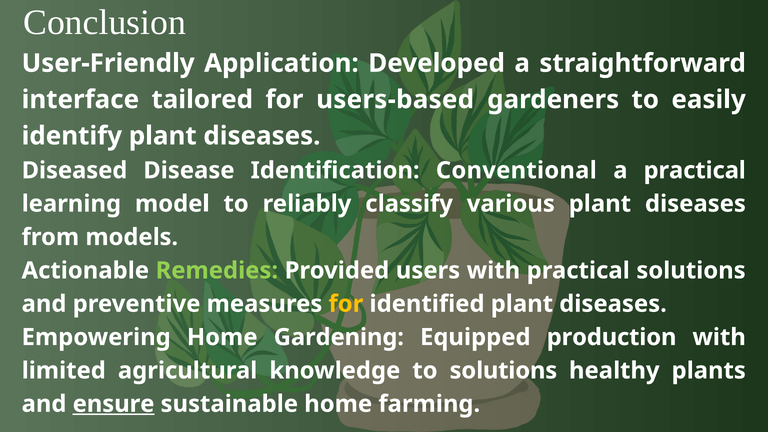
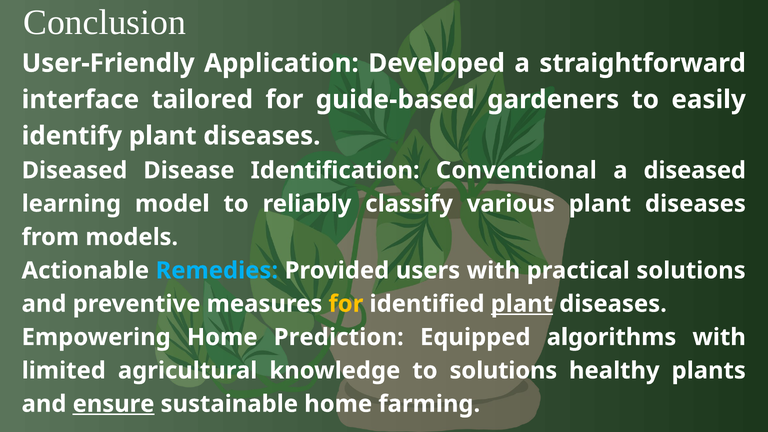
users-based: users-based -> guide-based (395, 100)
a practical: practical -> diseased (695, 170)
Remedies colour: light green -> light blue (217, 271)
plant underline: none -> present (522, 304)
Gardening: Gardening -> Prediction (339, 337)
production: production -> algorithms (612, 337)
